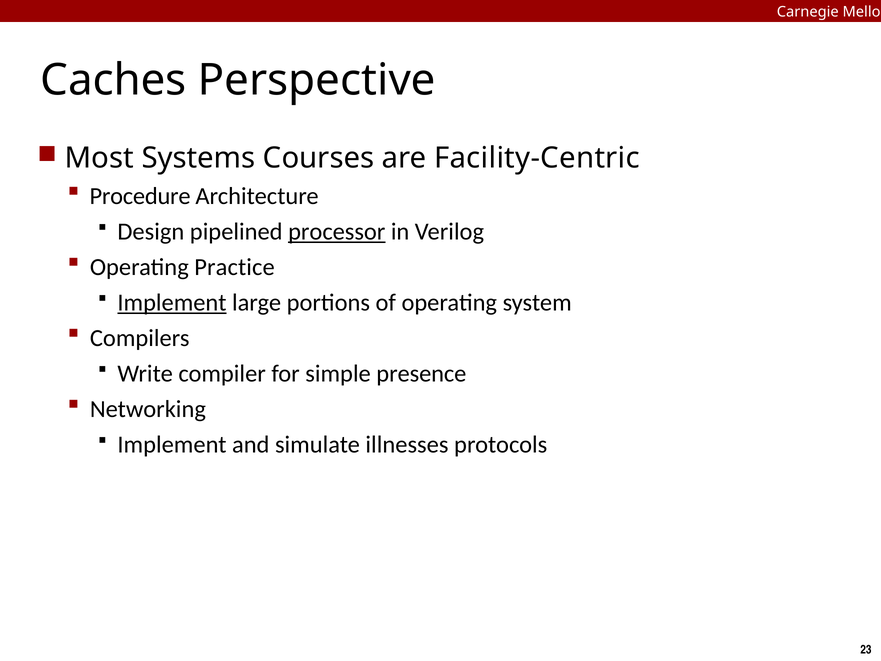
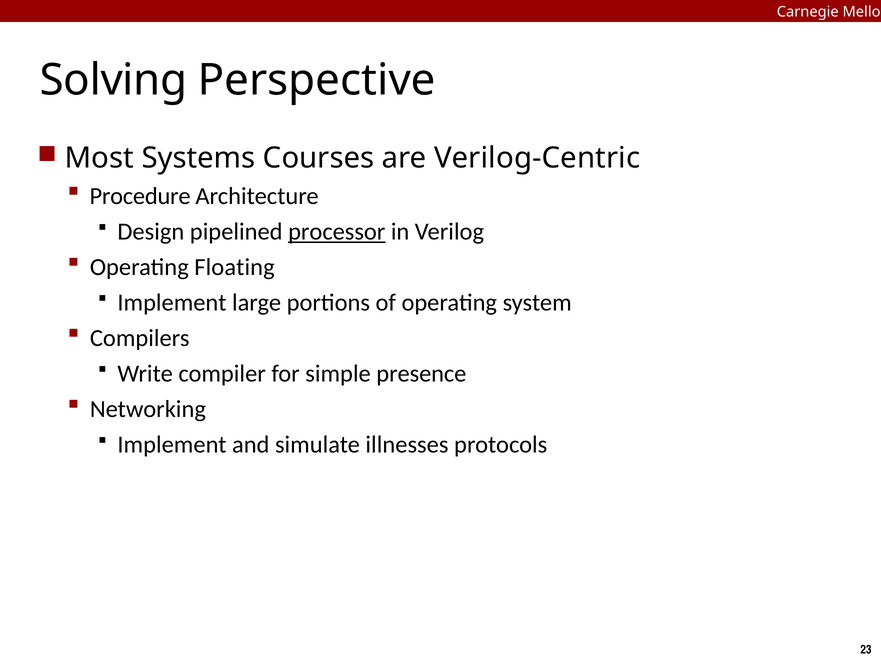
Caches: Caches -> Solving (113, 80)
Facility-Centric: Facility-Centric -> Verilog-Centric (537, 158)
Practice: Practice -> Floating (235, 267)
Implement underline: present -> none (172, 302)
